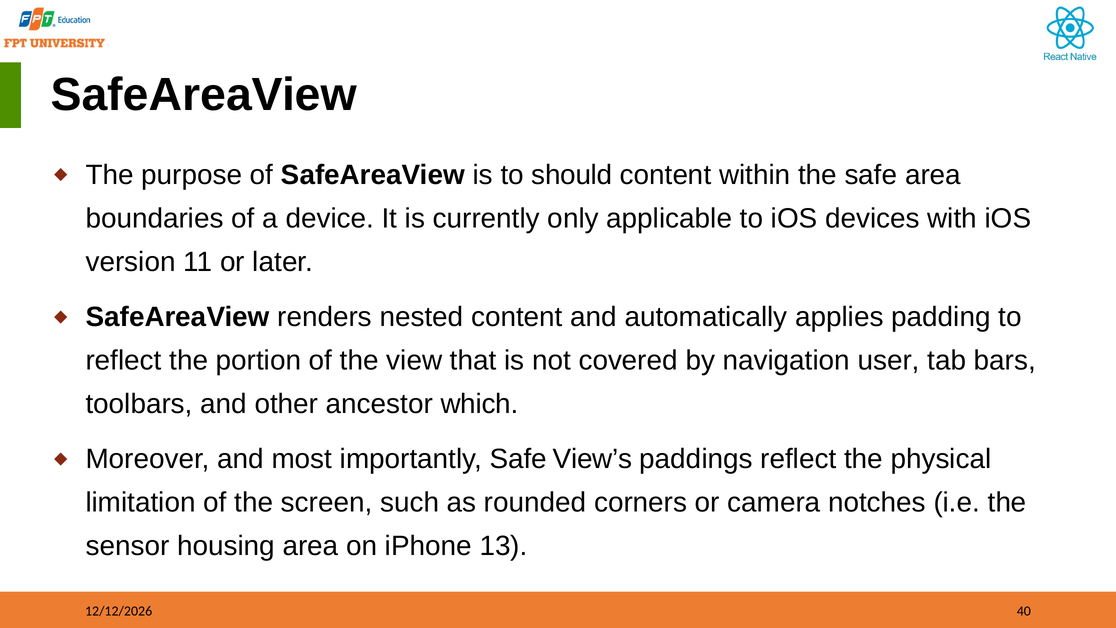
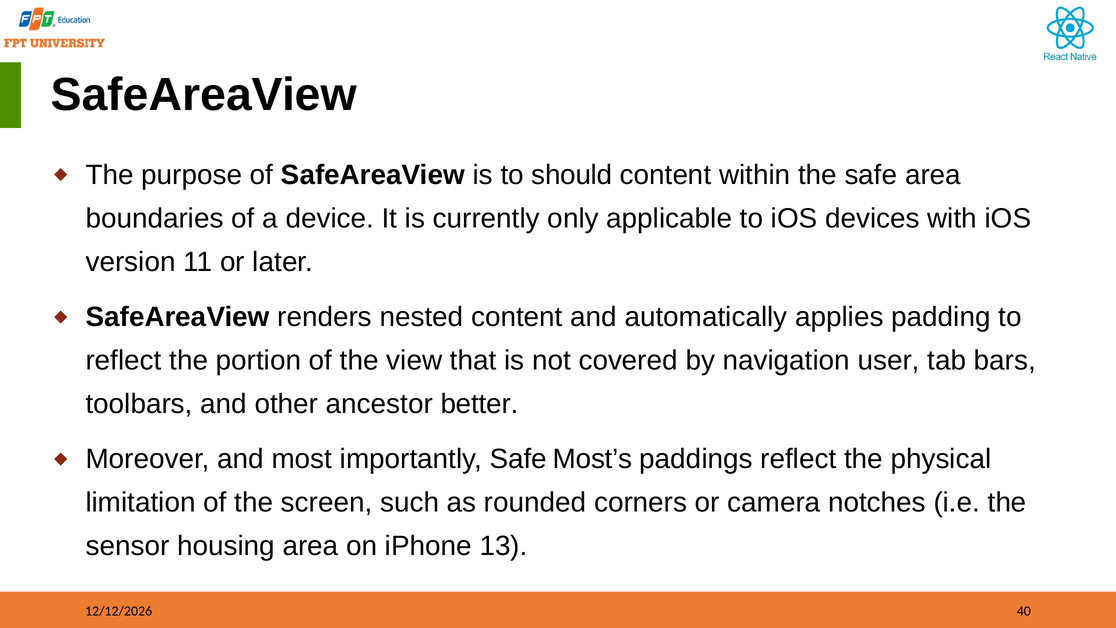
which: which -> better (479, 404)
View’s: View’s -> Most’s (593, 459)
